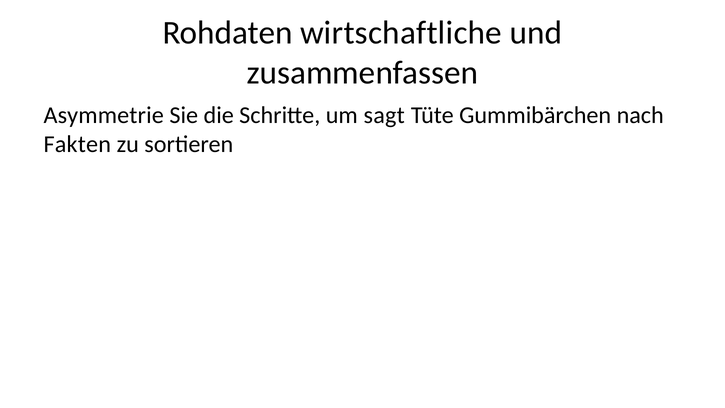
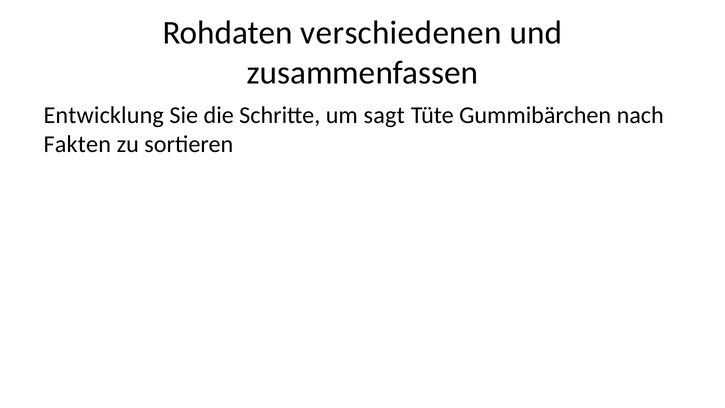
wirtschaftliche: wirtschaftliche -> verschiedenen (401, 33)
Asymmetrie: Asymmetrie -> Entwicklung (104, 115)
